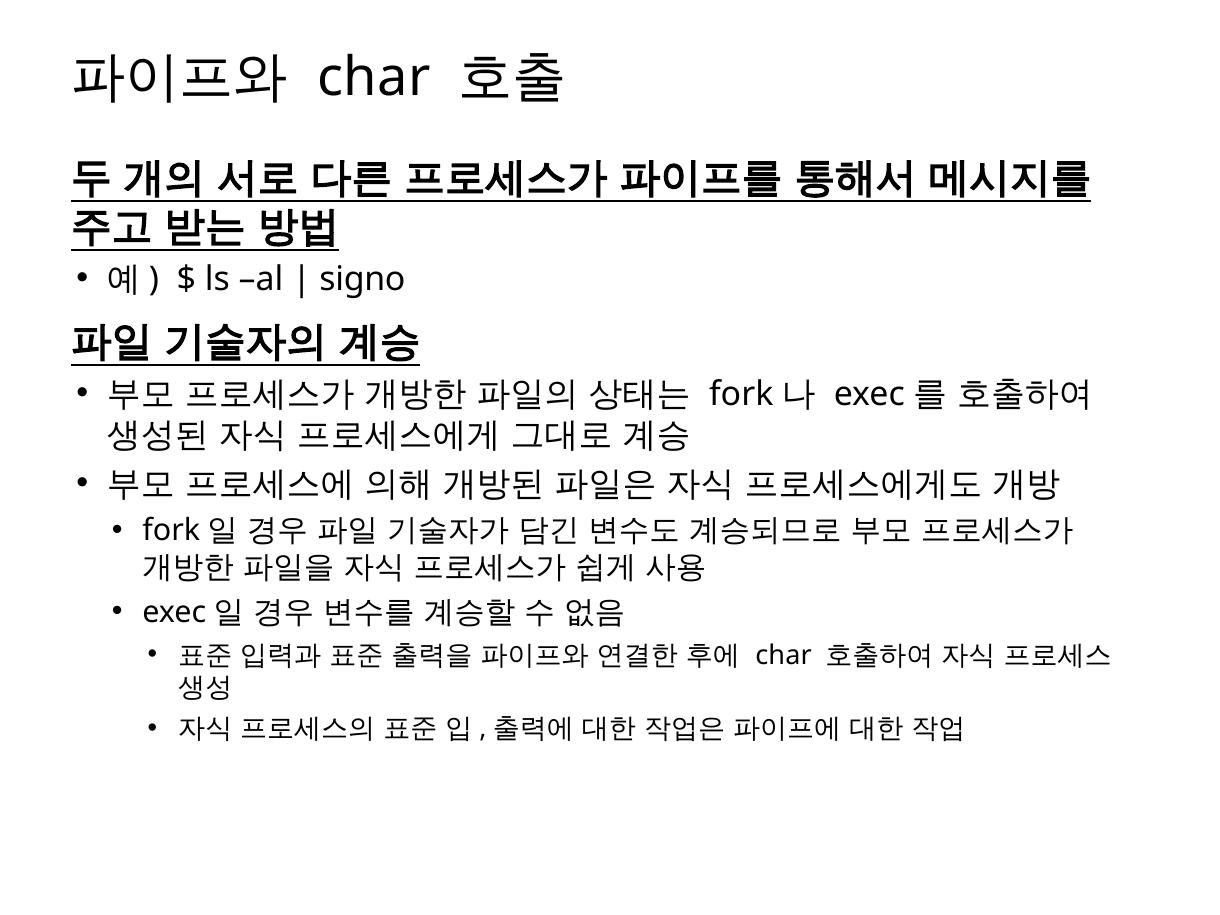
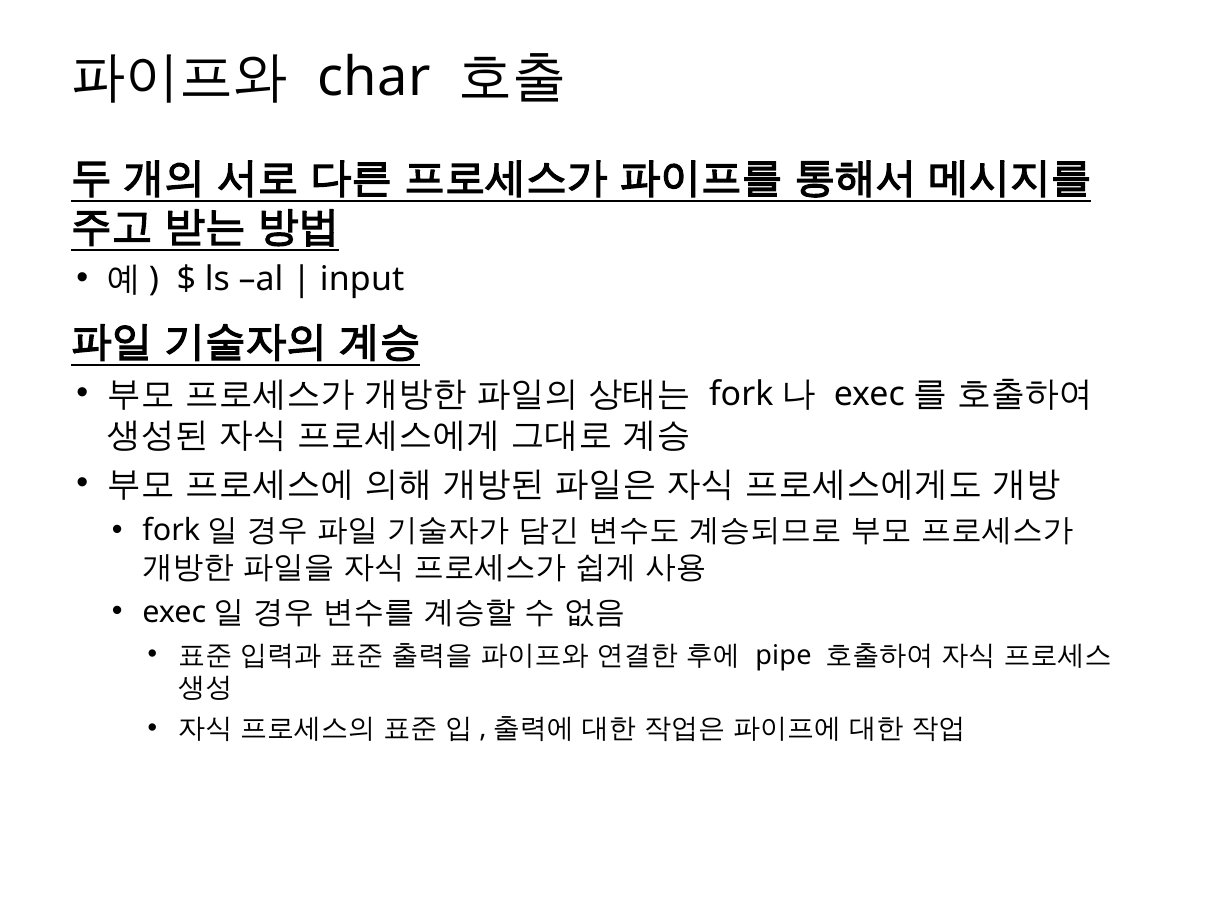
signo: signo -> input (362, 279)
char: char -> pipe (783, 655)
